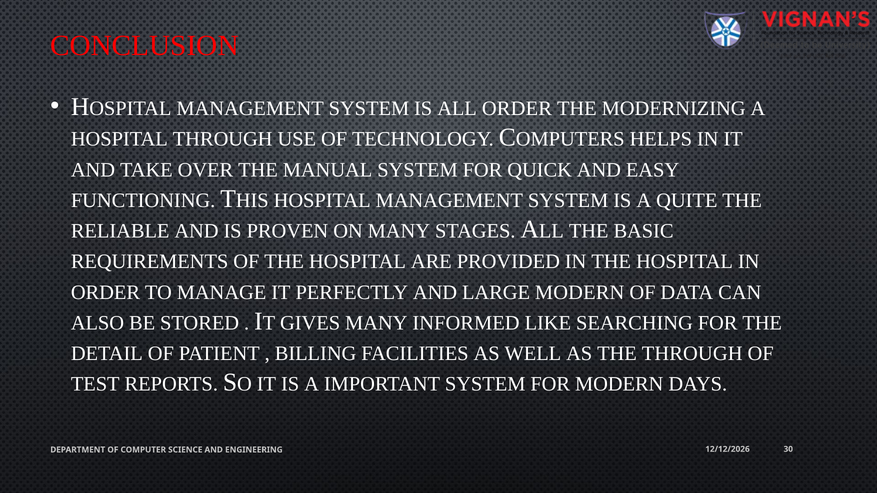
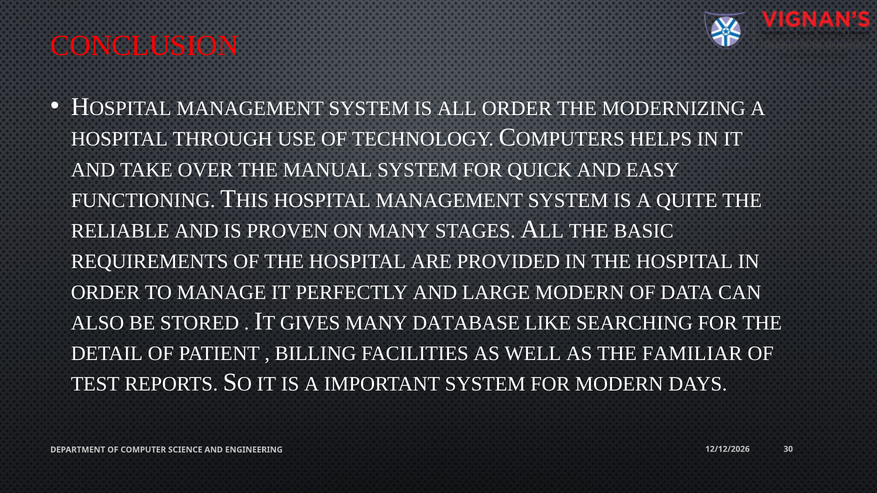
INFORMED: INFORMED -> DATABASE (466, 323)
THE THROUGH: THROUGH -> FAMILIAR (692, 354)
